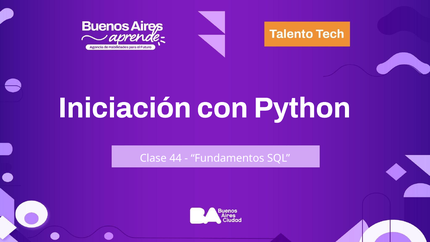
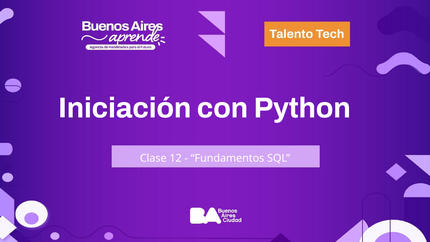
44: 44 -> 12 (176, 158)
